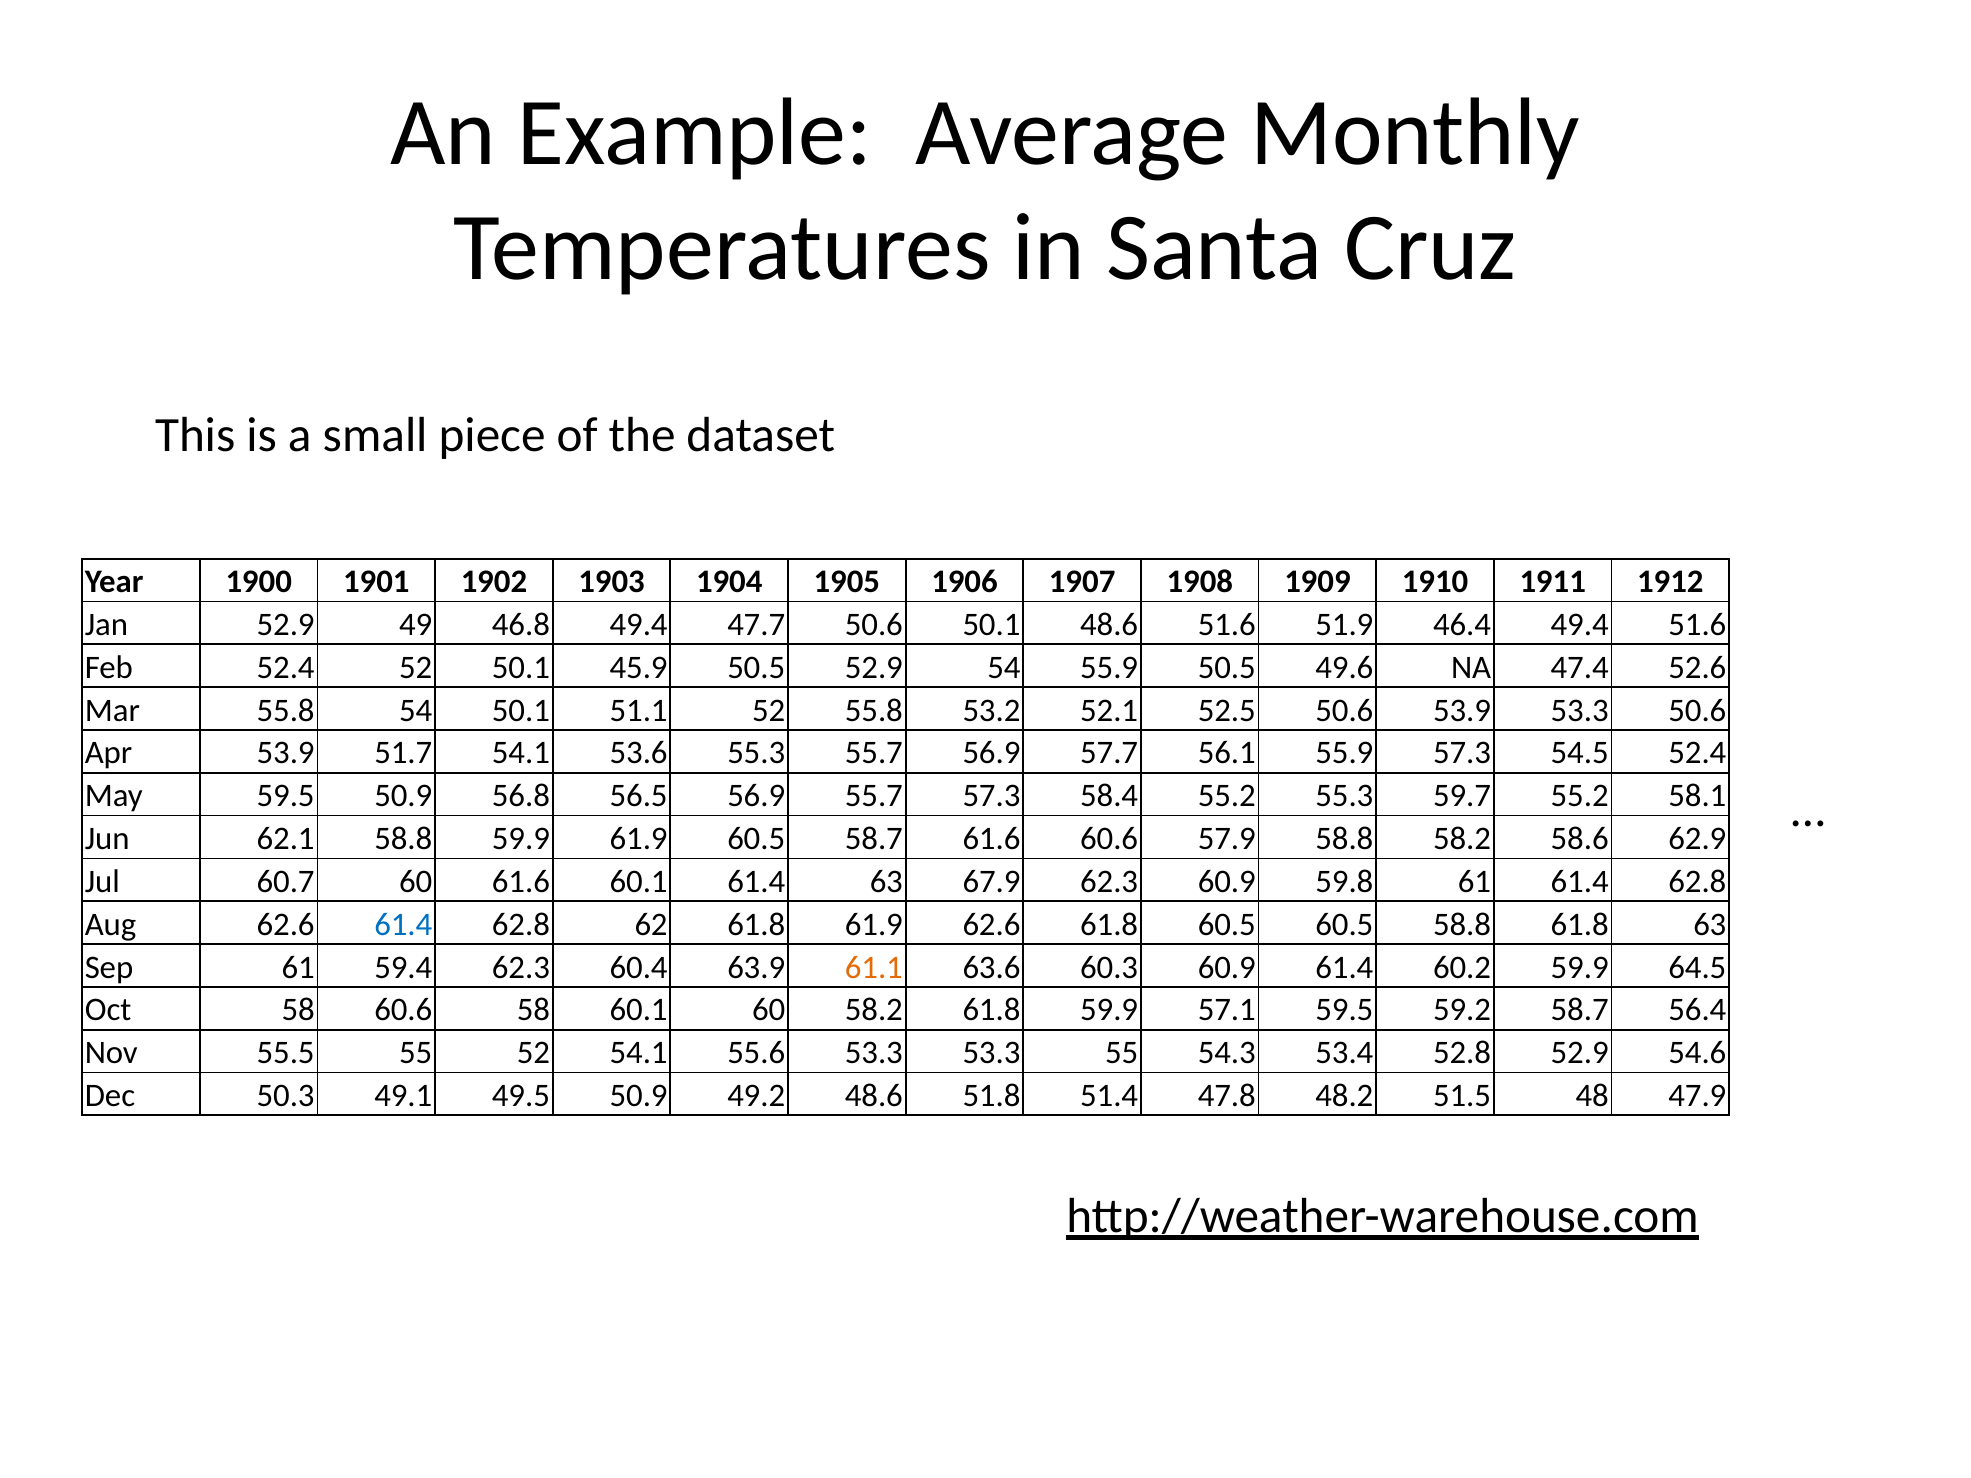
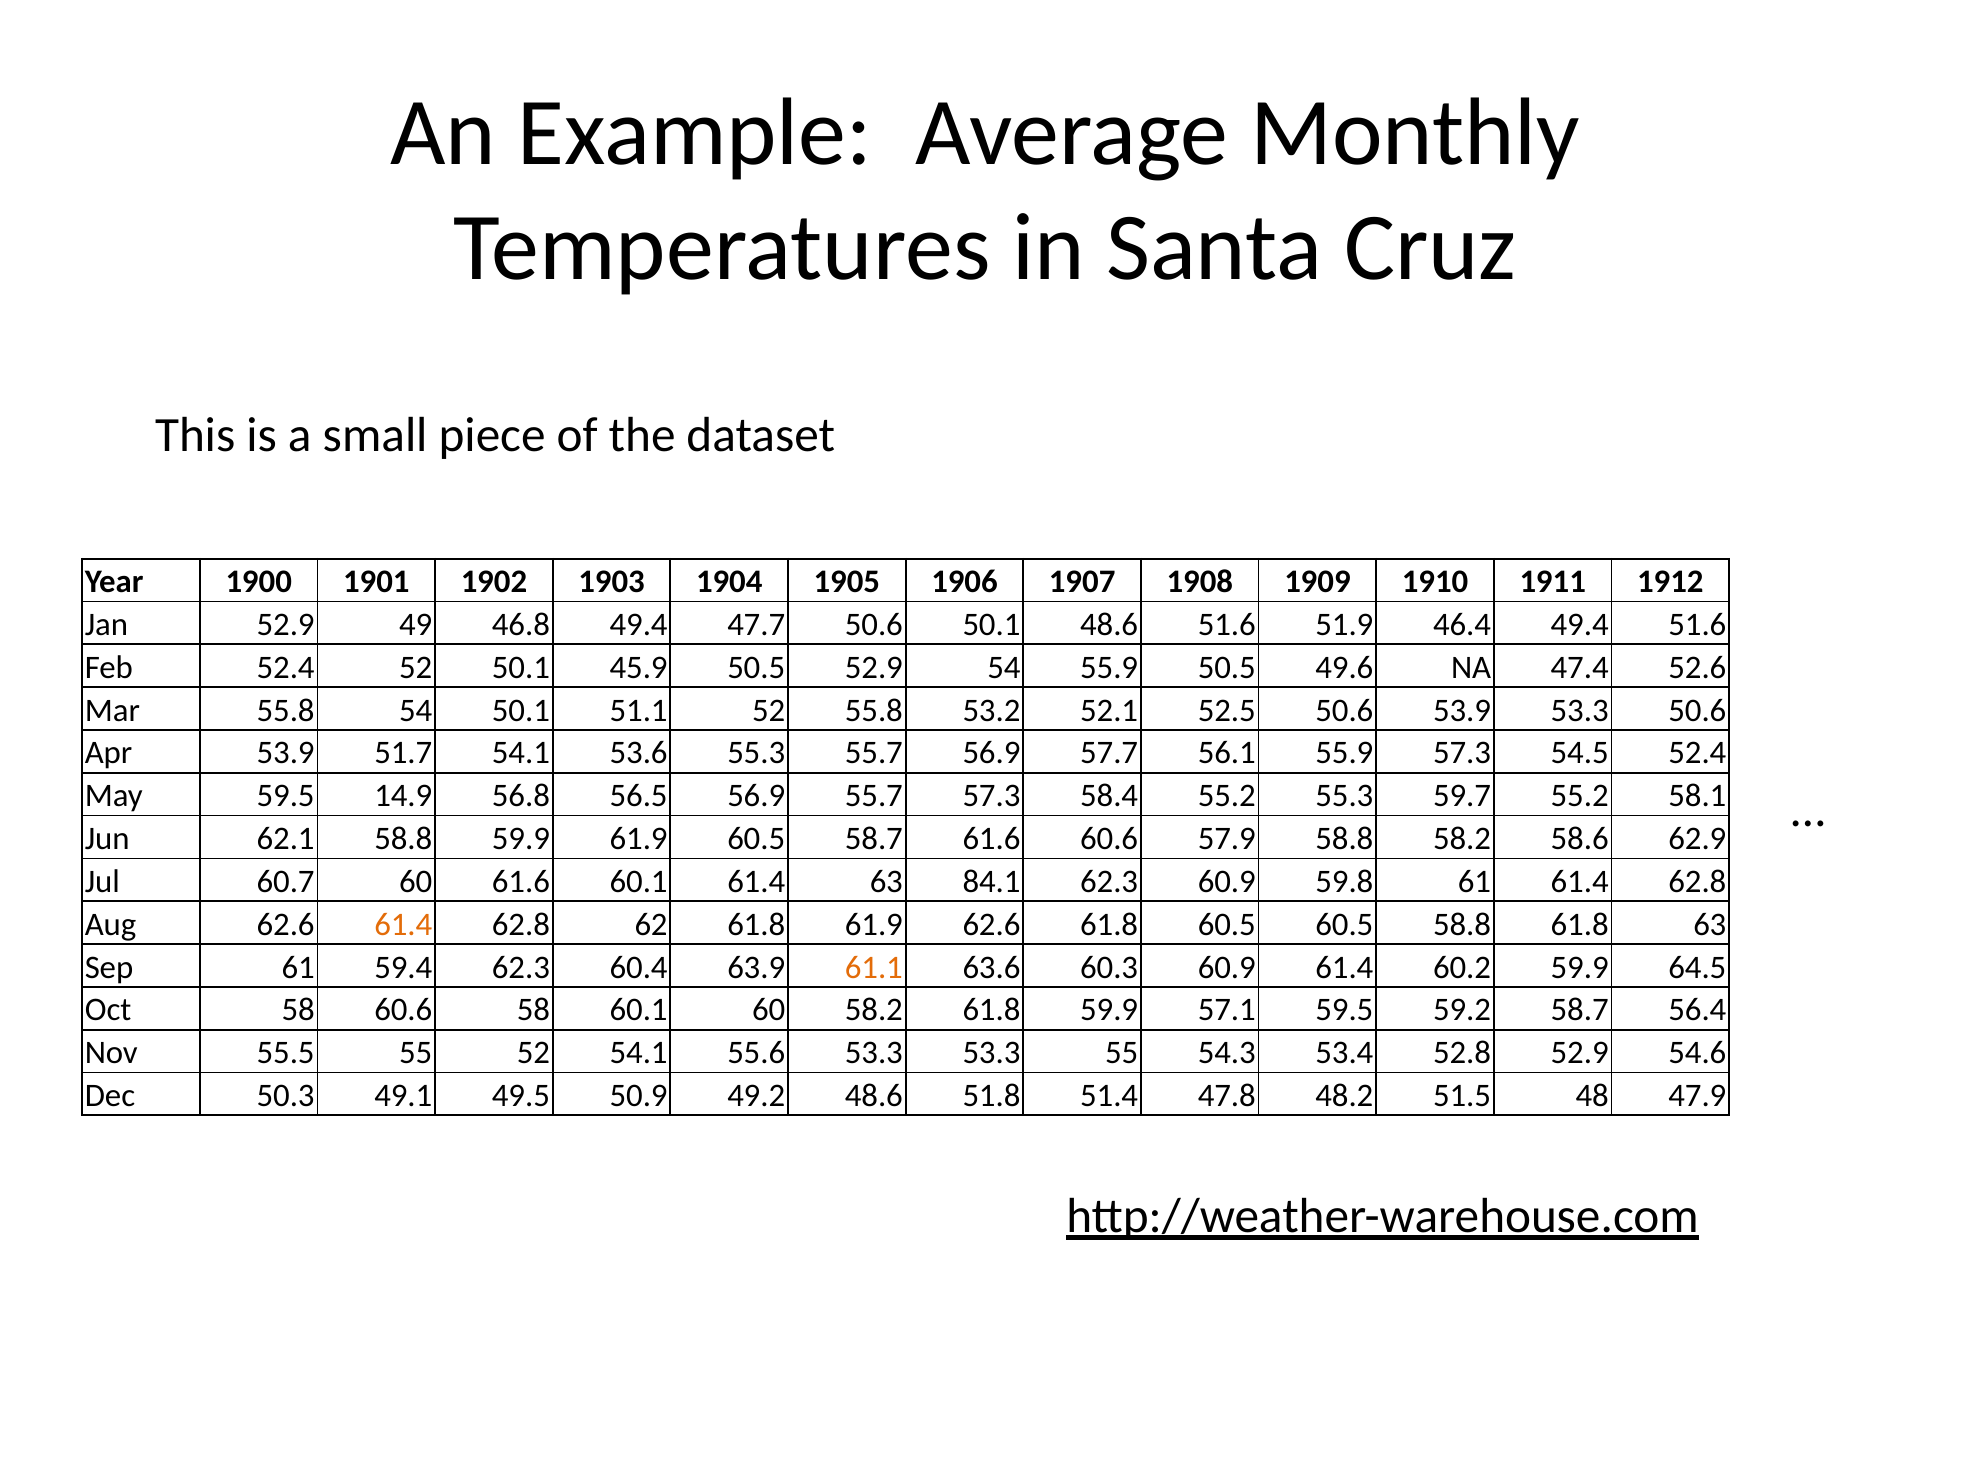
59.5 50.9: 50.9 -> 14.9 (403, 796)
67.9: 67.9 -> 84.1 (992, 882)
61.4 colour: blue -> orange (403, 925)
